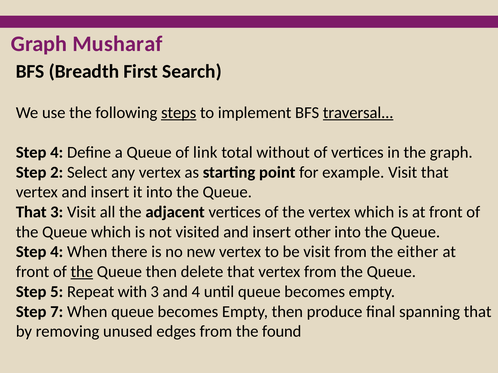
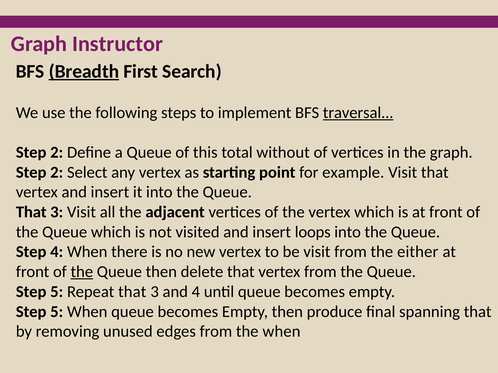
Musharaf: Musharaf -> Instructor (118, 44)
Breadth underline: none -> present (84, 71)
steps underline: present -> none (179, 113)
4: 4 -> 2 (57, 153)
link: link -> this (205, 153)
other: other -> loops (313, 232)
Repeat with: with -> that (132, 292)
7: 7 -> 5 (57, 312)
the found: found -> when (282, 332)
